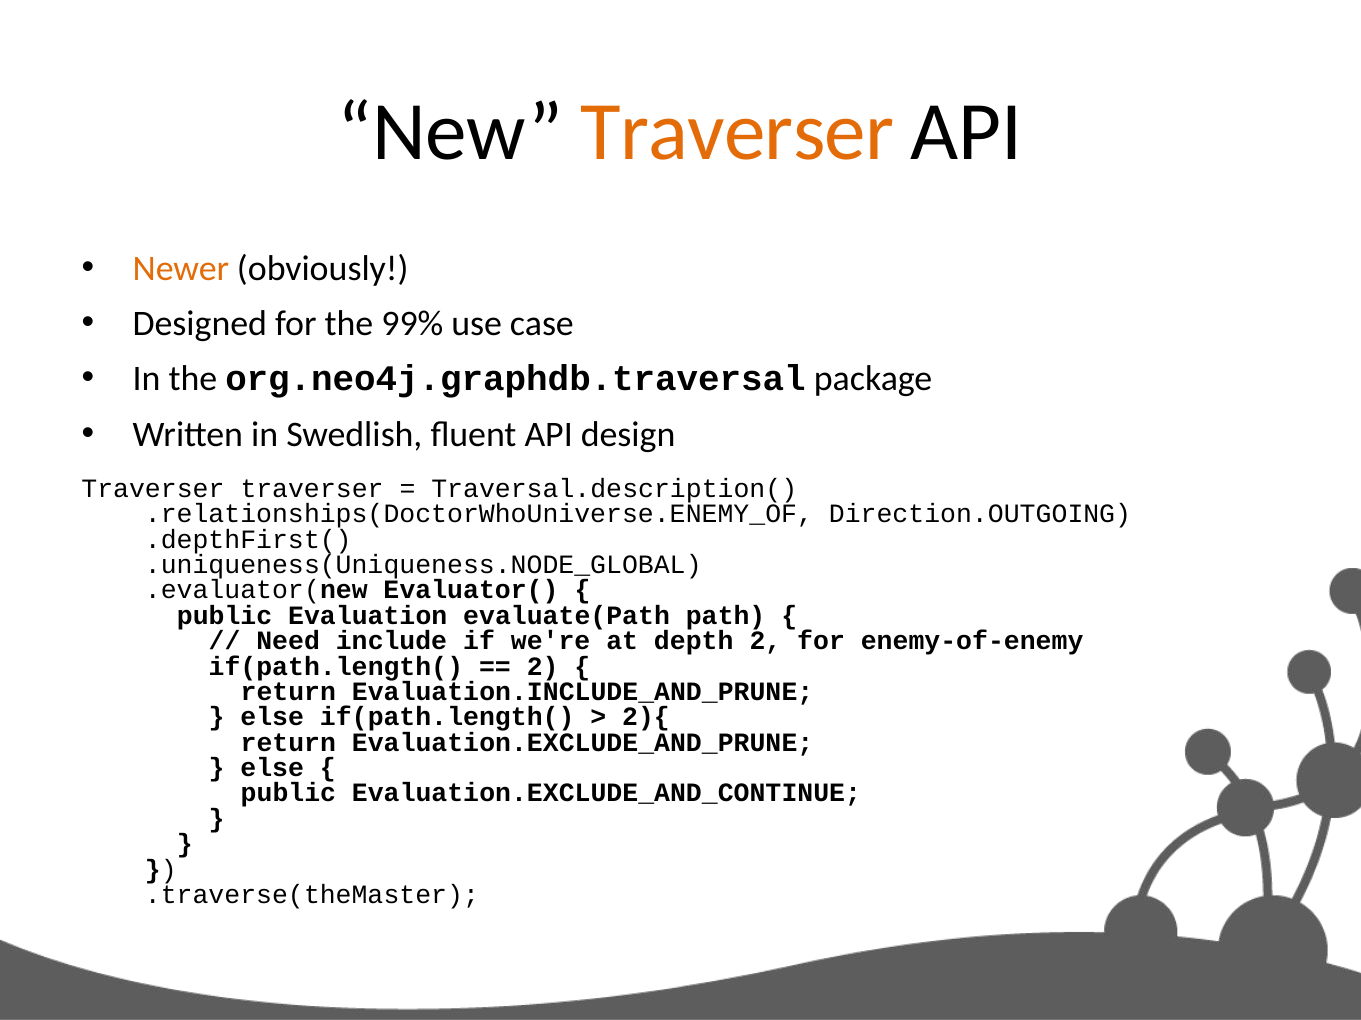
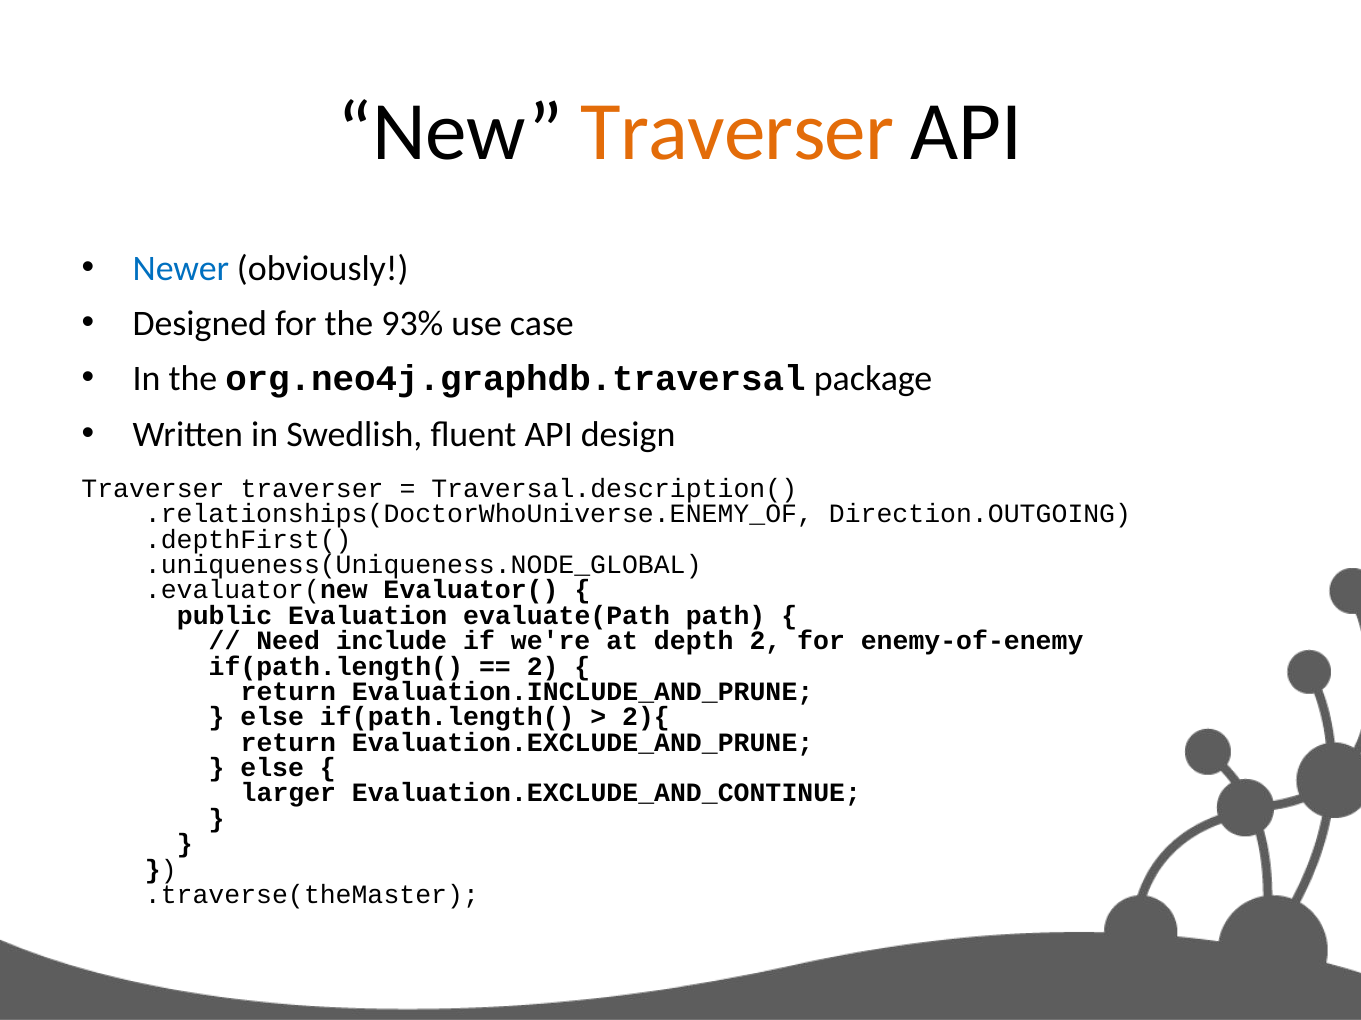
Newer colour: orange -> blue (181, 269)
99%: 99% -> 93% (412, 324)
public: public -> larger (288, 794)
